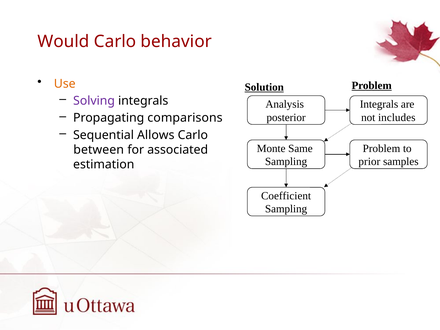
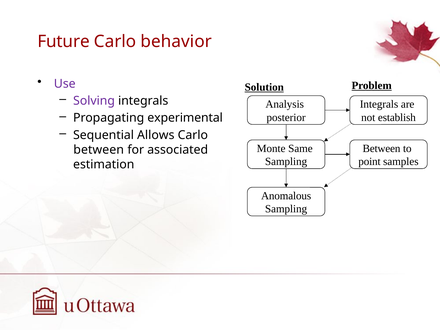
Would: Would -> Future (64, 42)
Use colour: orange -> purple (65, 84)
comparisons: comparisons -> experimental (185, 118)
includes: includes -> establish (397, 117)
Problem: Problem -> Between (382, 148)
prior: prior -> point (369, 162)
Coefficient: Coefficient -> Anomalous (286, 196)
